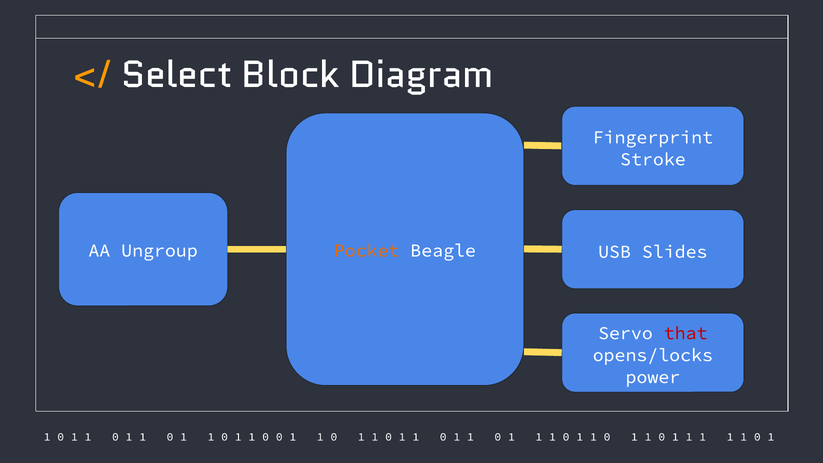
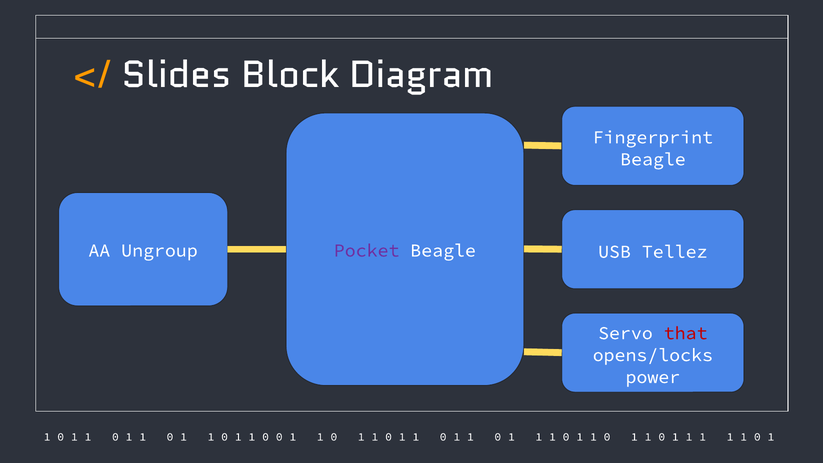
Select: Select -> Slides (177, 75)
Stroke: Stroke -> Beagle (653, 159)
Pocket colour: orange -> purple (367, 250)
Slides: Slides -> Tellez (675, 252)
